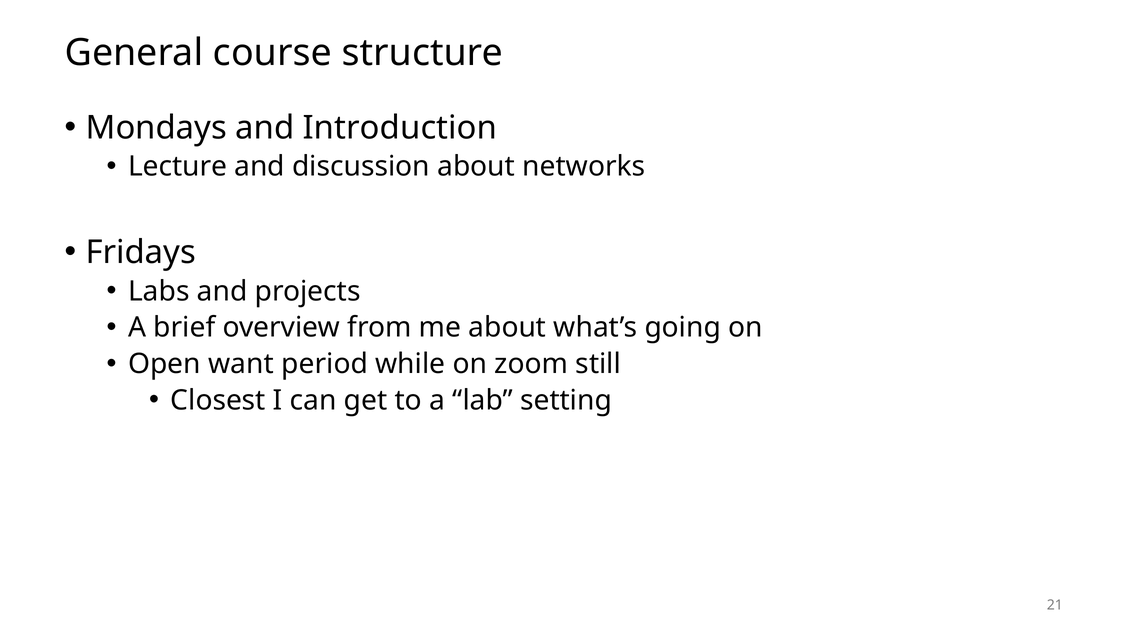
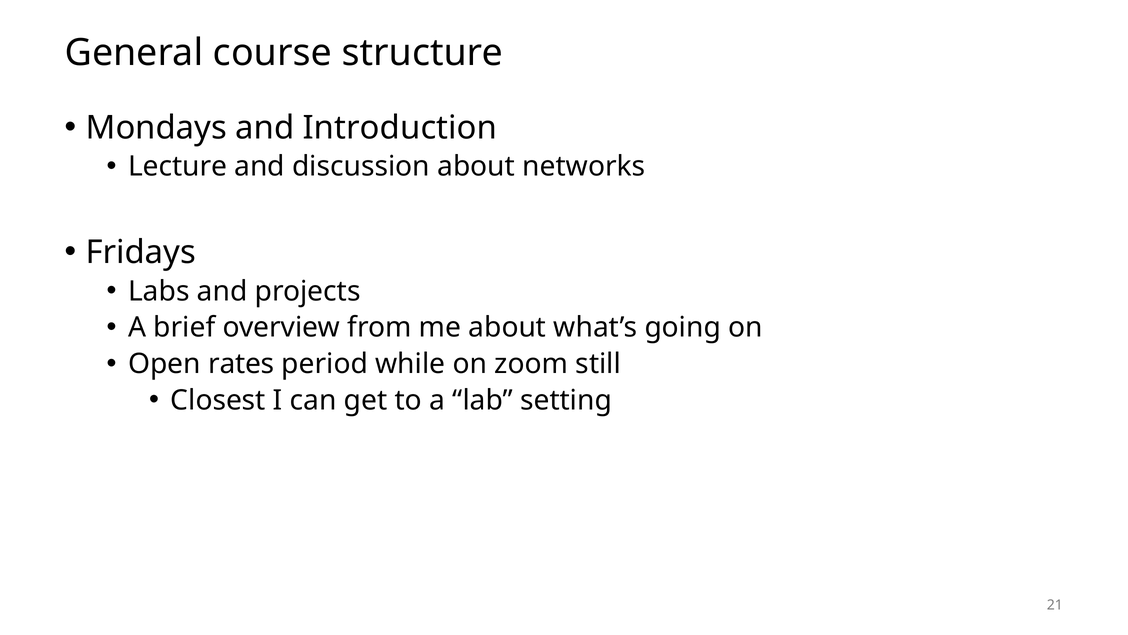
want: want -> rates (241, 364)
